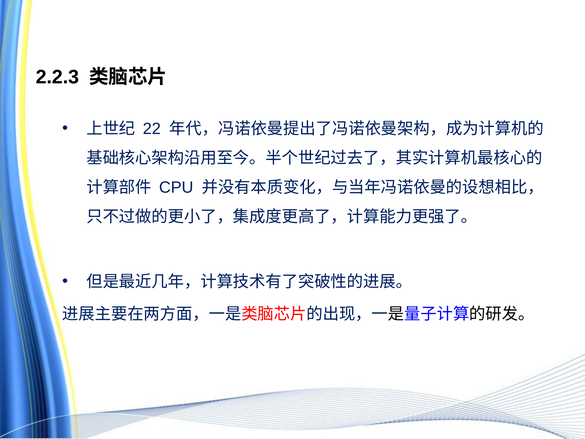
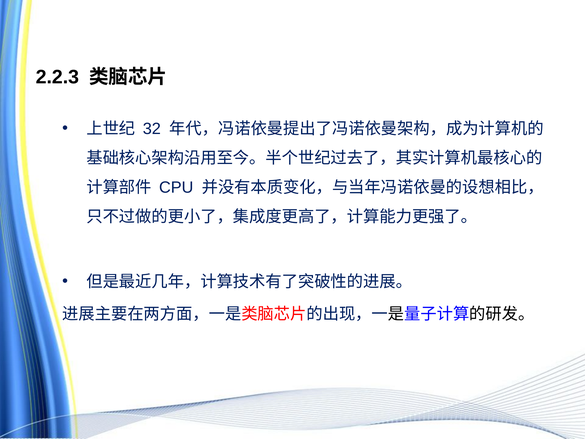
22: 22 -> 32 (152, 129)
